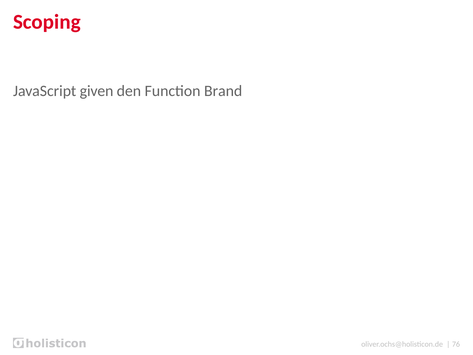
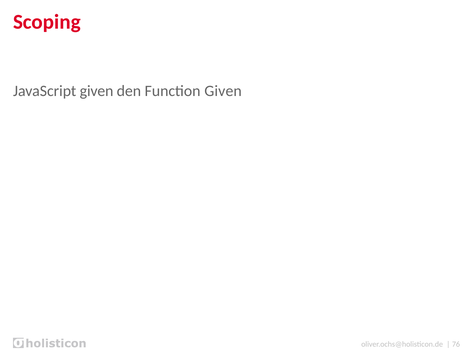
Function Brand: Brand -> Given (223, 91)
